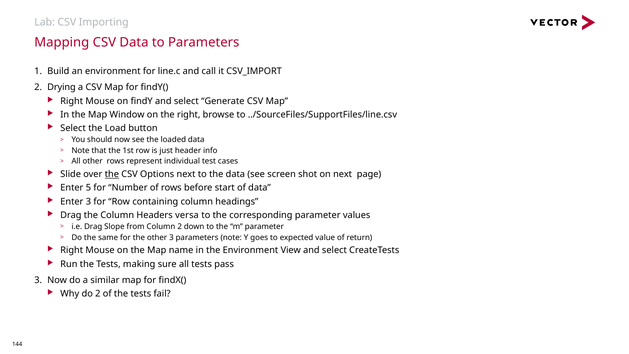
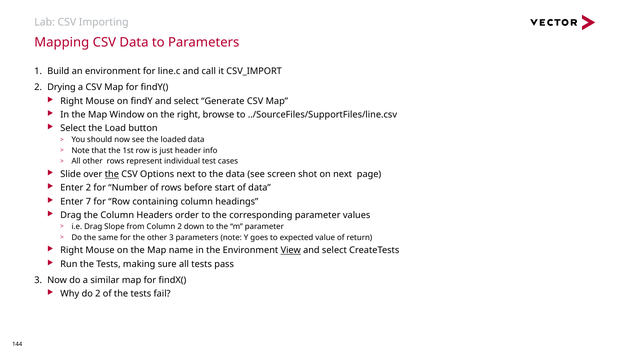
Enter 5: 5 -> 2 (88, 188)
Enter 3: 3 -> 7 (88, 201)
versa: versa -> order (187, 215)
View underline: none -> present (291, 250)
